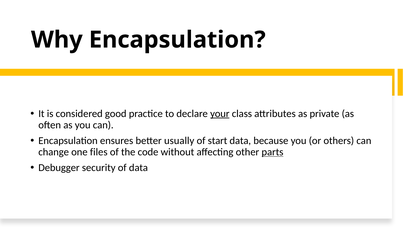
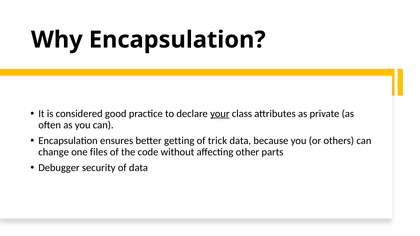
usually: usually -> getting (179, 141)
start: start -> trick (217, 141)
parts underline: present -> none (272, 152)
